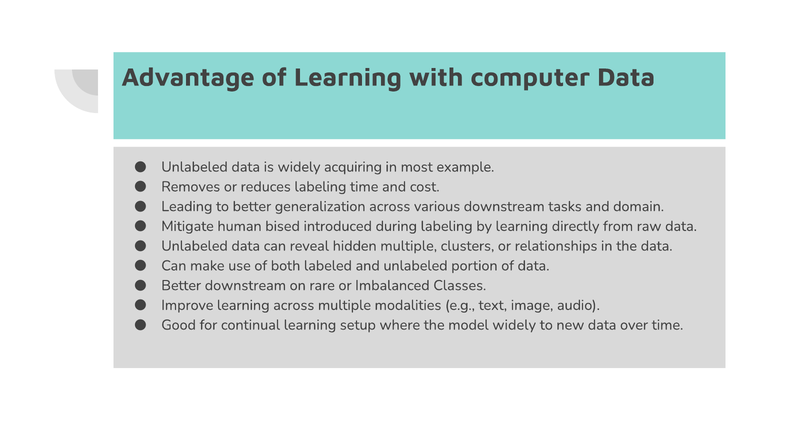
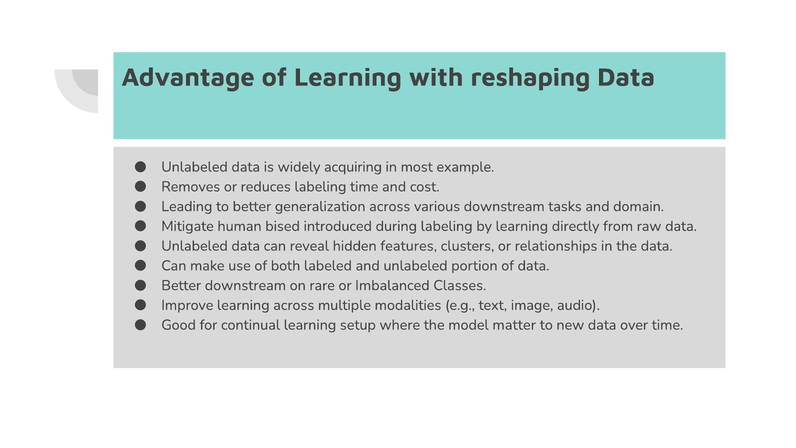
computer: computer -> reshaping (530, 77)
hidden multiple: multiple -> features (409, 246)
model widely: widely -> matter (514, 325)
